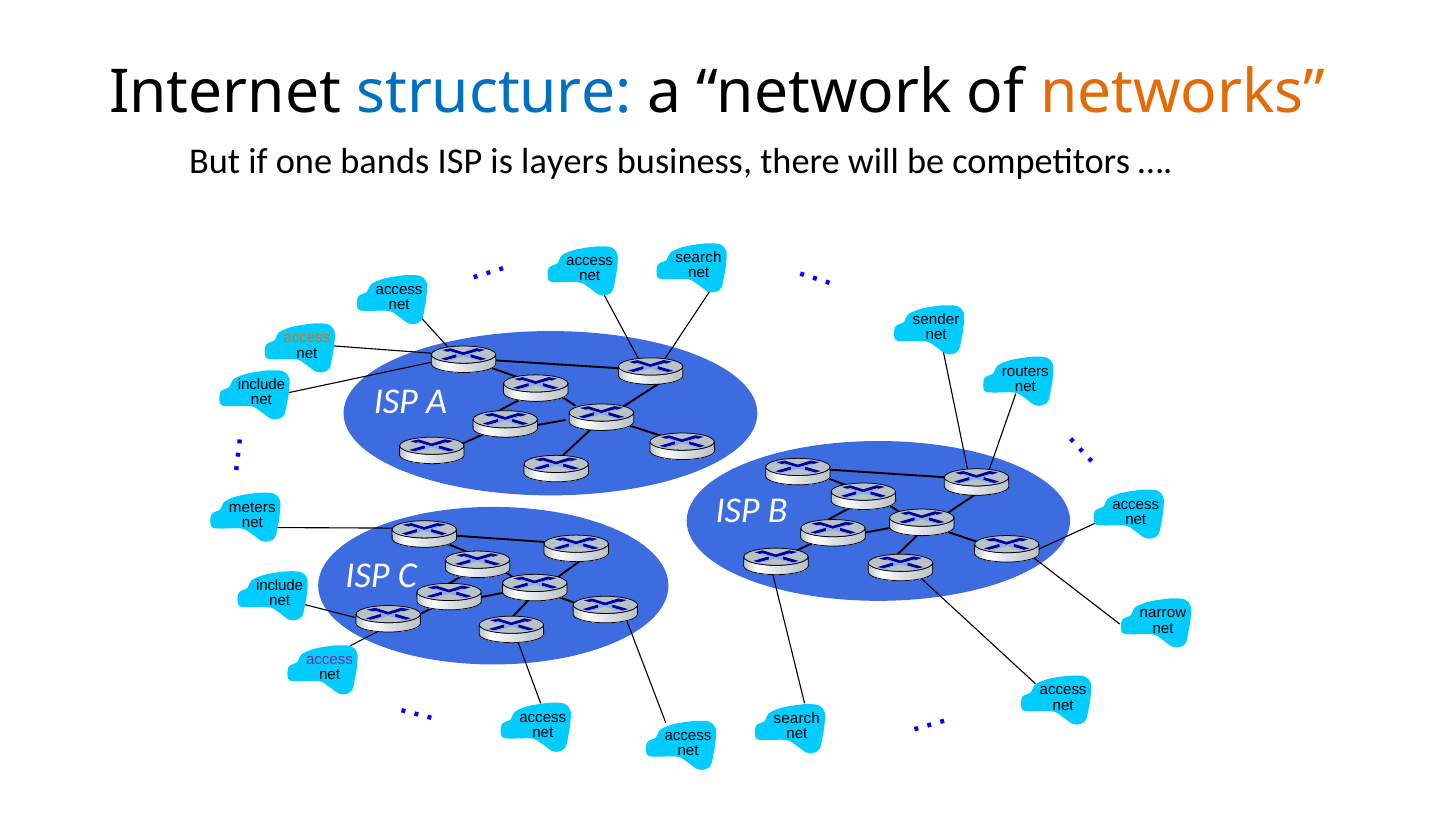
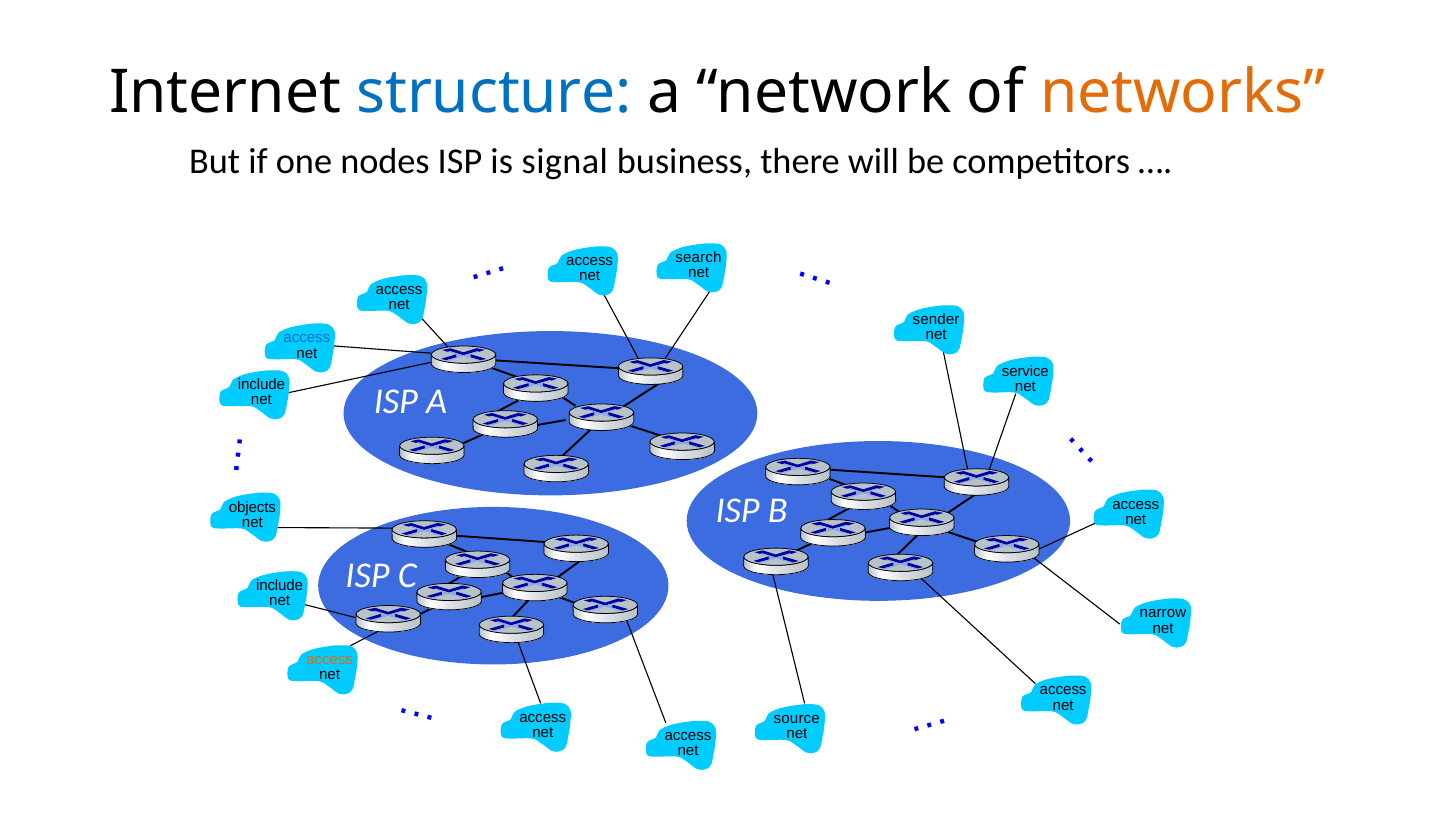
bands: bands -> nodes (385, 161)
layers: layers -> signal (565, 161)
access colour: orange -> blue (307, 338)
routers: routers -> service (1025, 372)
meters: meters -> objects (252, 508)
access colour: purple -> orange (329, 660)
search: search -> source (797, 719)
